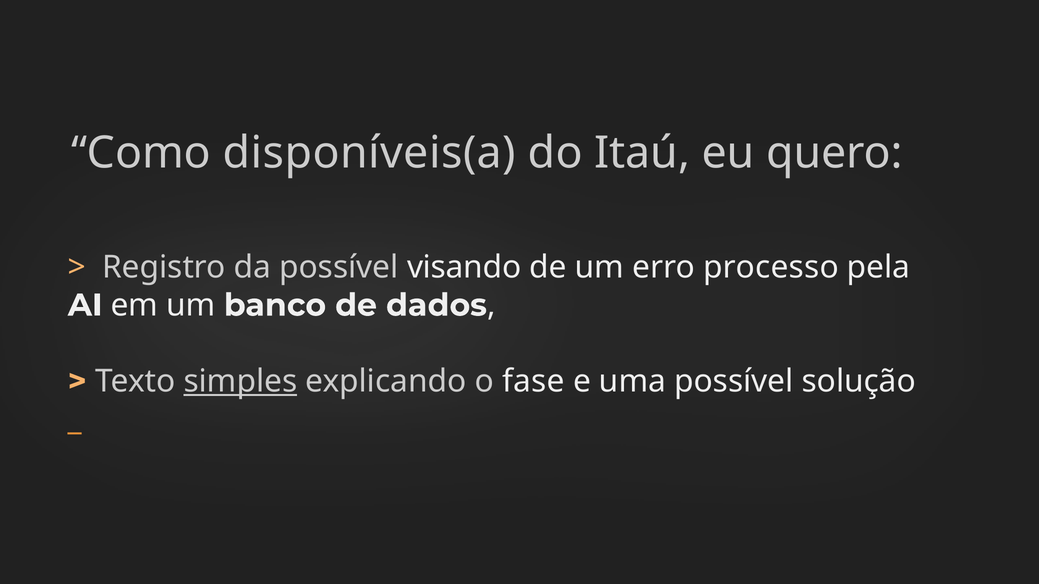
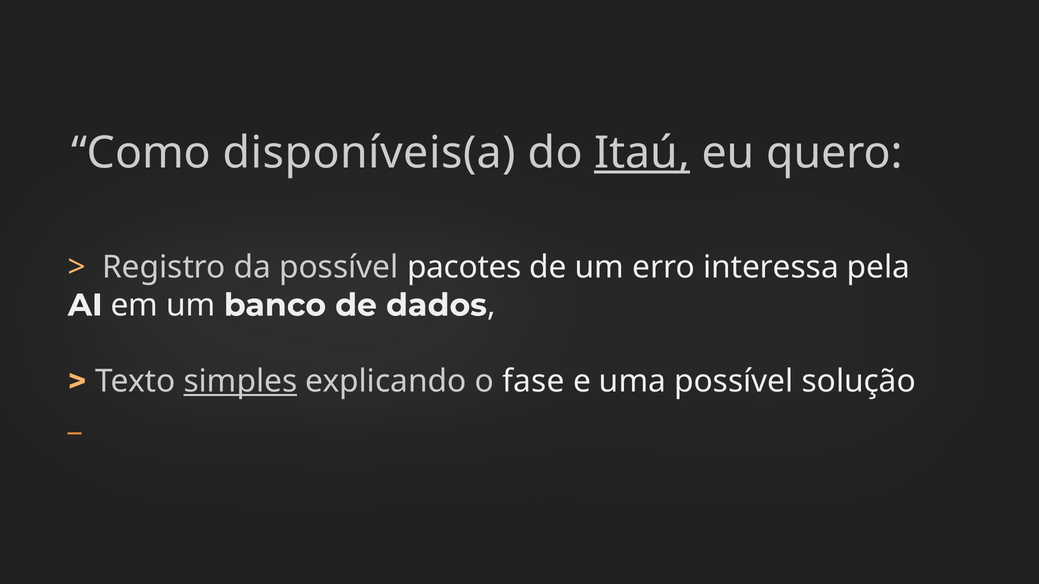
Itaú underline: none -> present (642, 153)
visando: visando -> pacotes (464, 267)
processo: processo -> interessa (771, 267)
